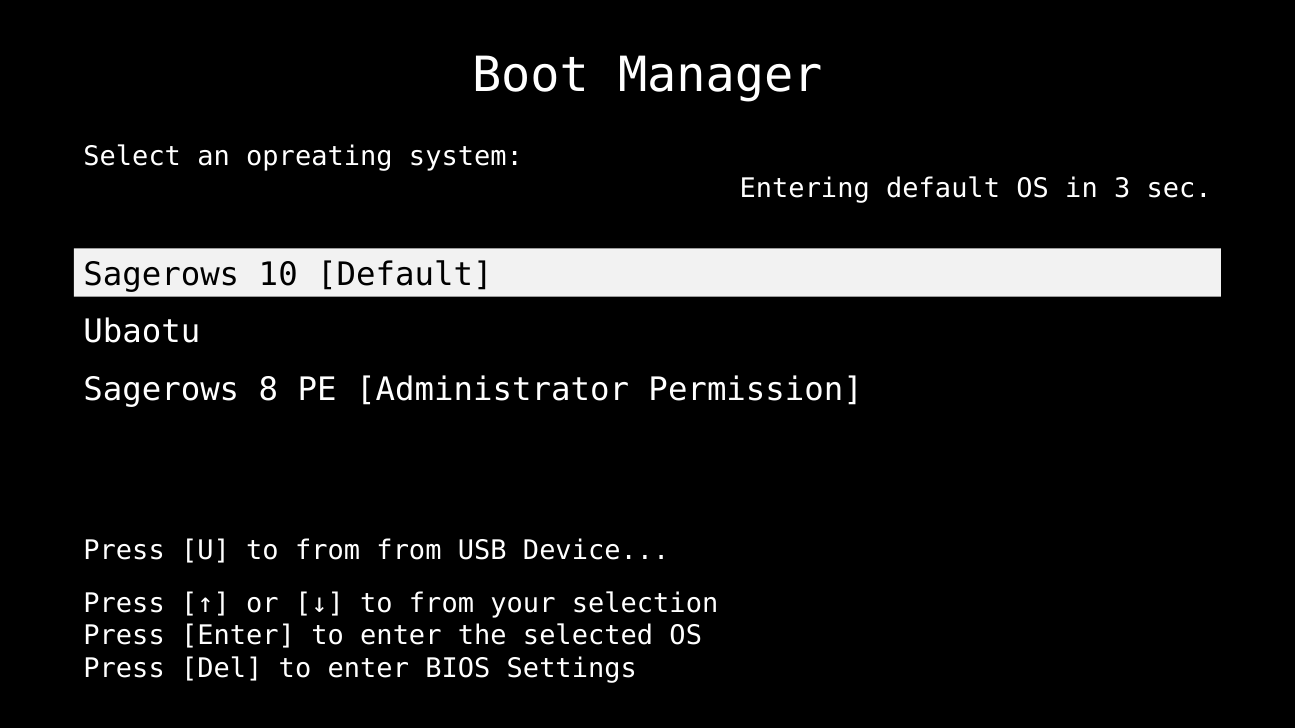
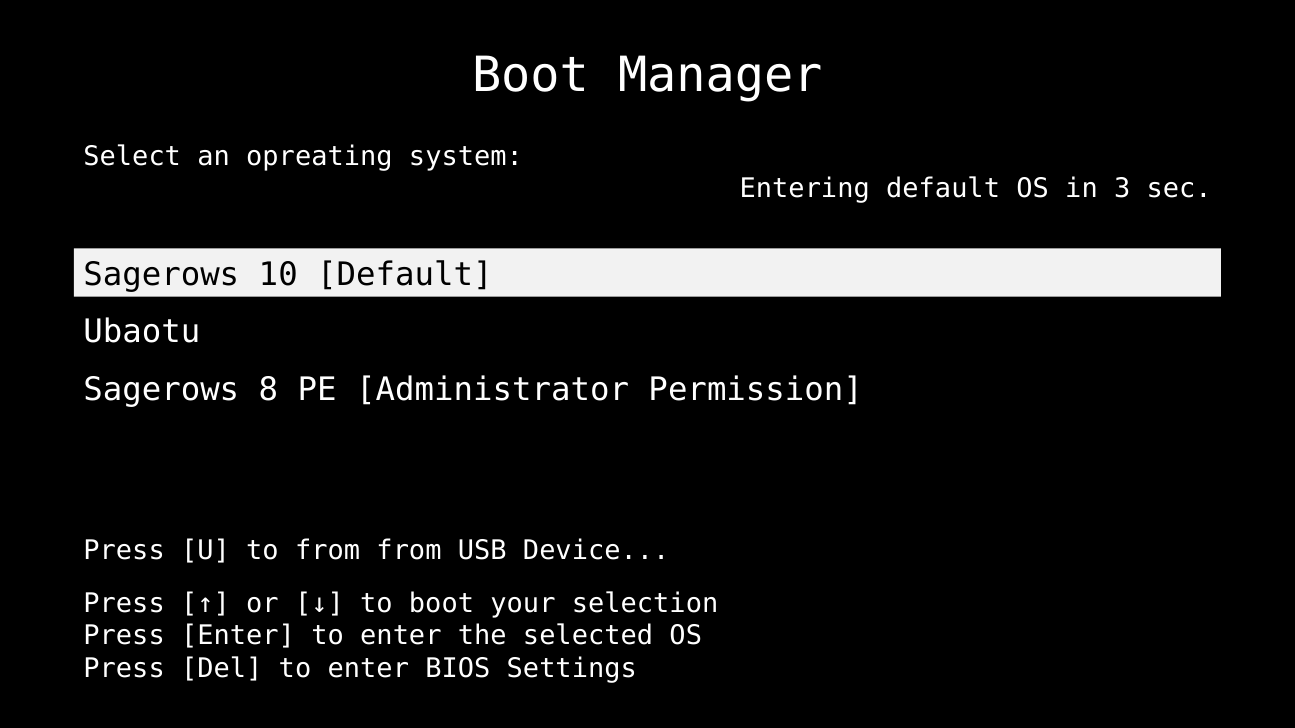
from: from -> boot (442, 604)
